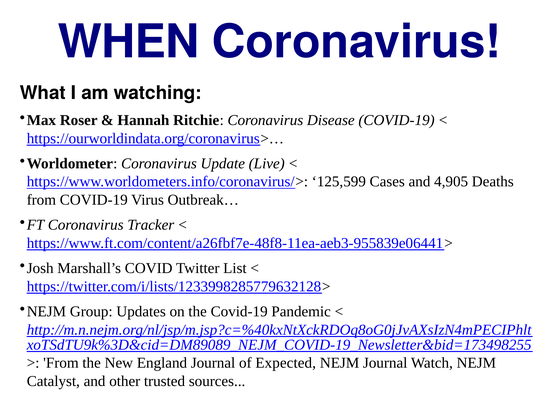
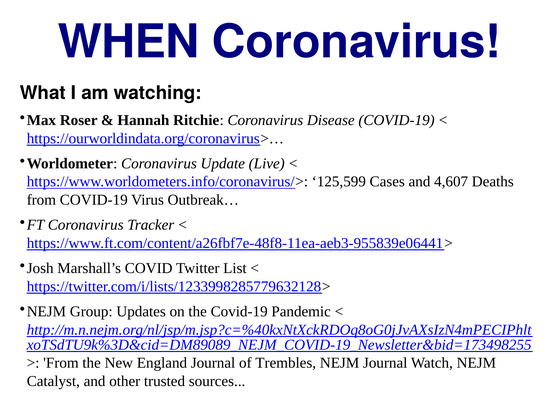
4,905: 4,905 -> 4,607 (451, 182)
Expected: Expected -> Trembles (286, 363)
